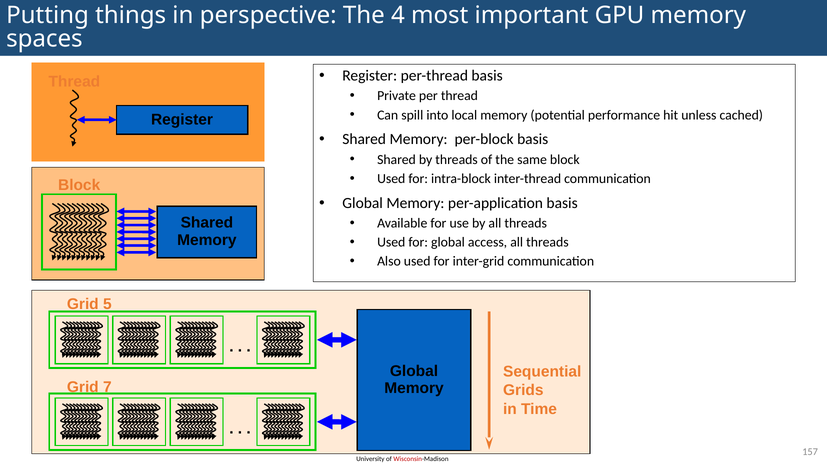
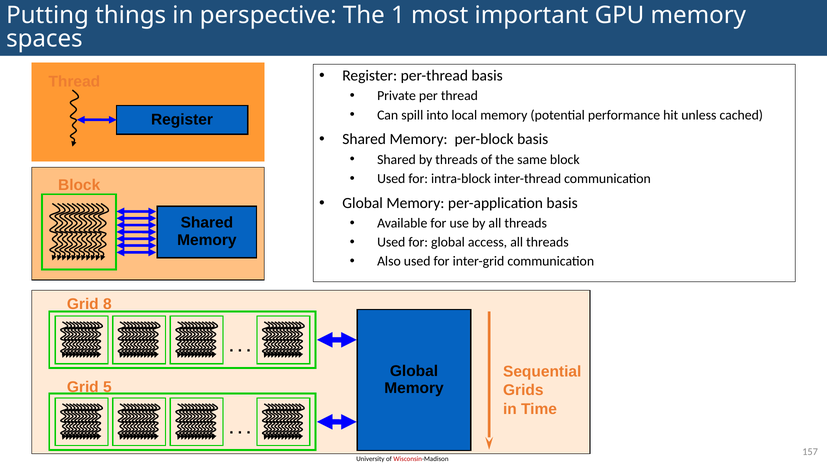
4: 4 -> 1 (398, 15)
5: 5 -> 8 (107, 304)
7: 7 -> 5 (107, 387)
